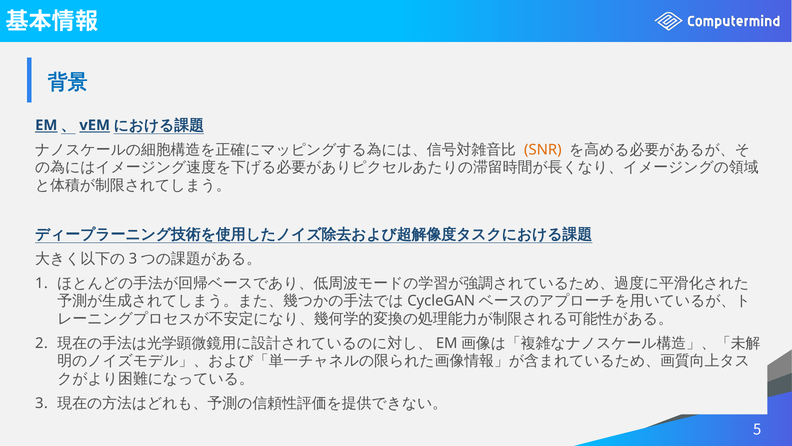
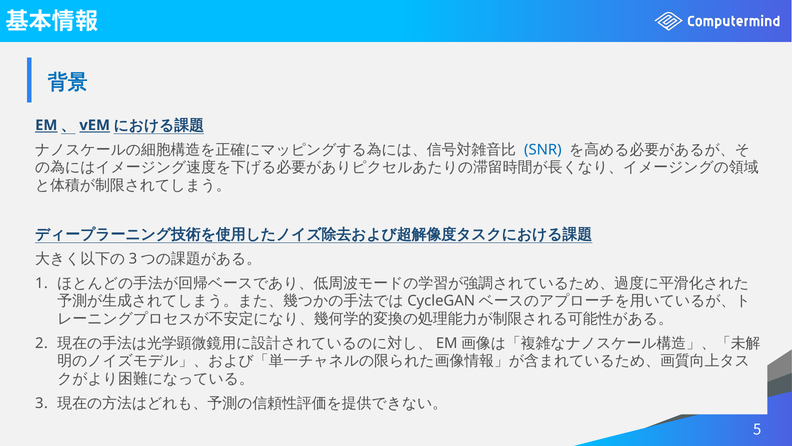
SNR colour: orange -> blue (543, 149)
